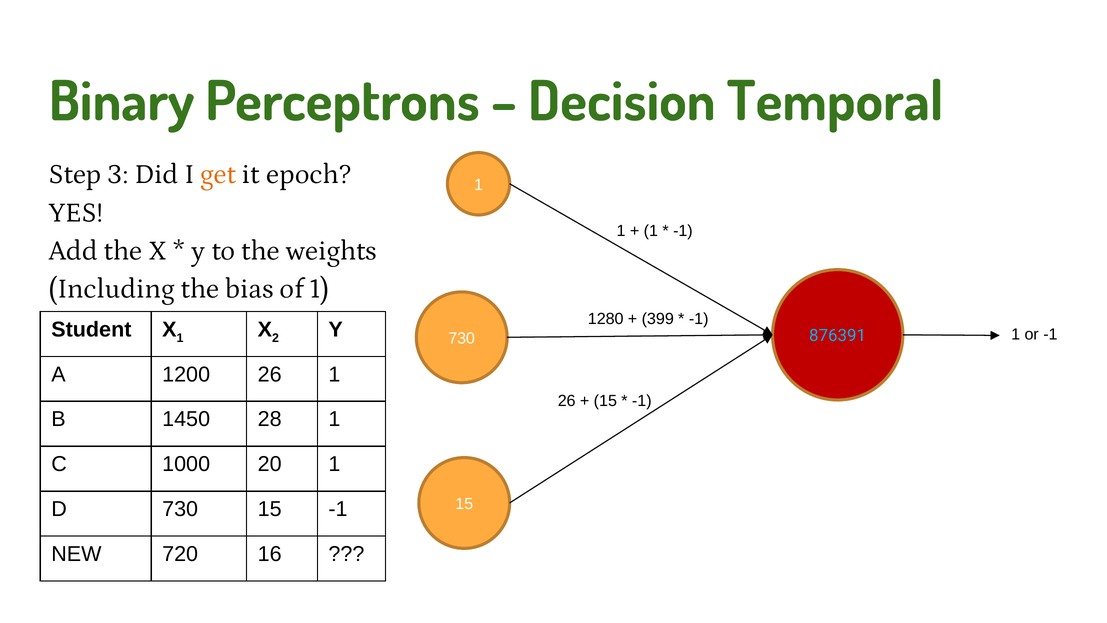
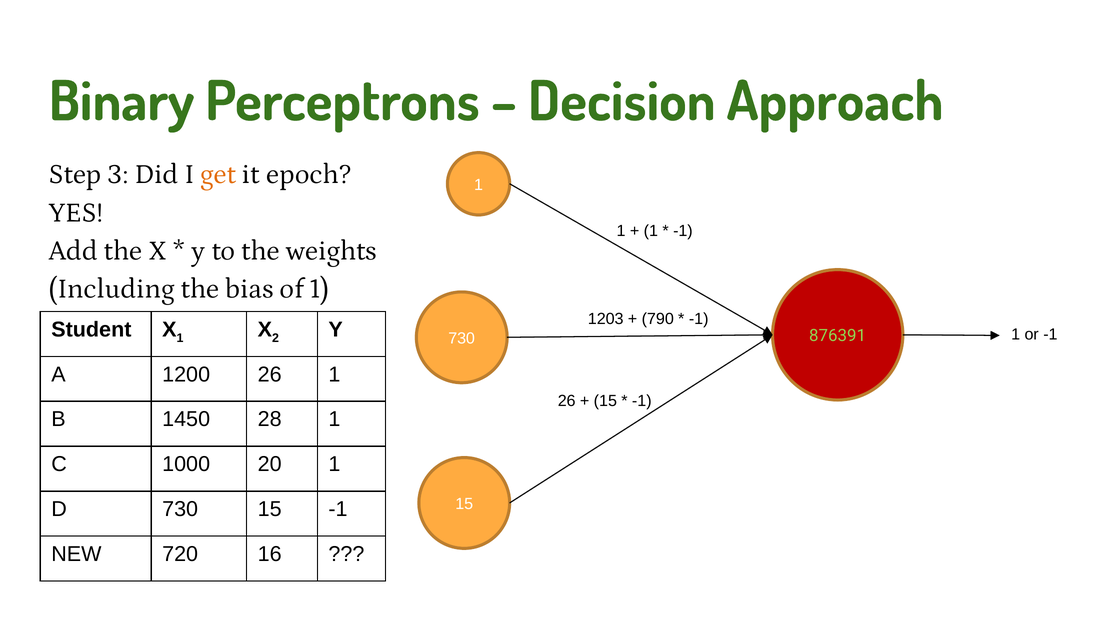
Temporal: Temporal -> Approach (835, 102)
1280: 1280 -> 1203 (606, 319)
399: 399 -> 790 (658, 319)
876391 colour: light blue -> light green (838, 336)
